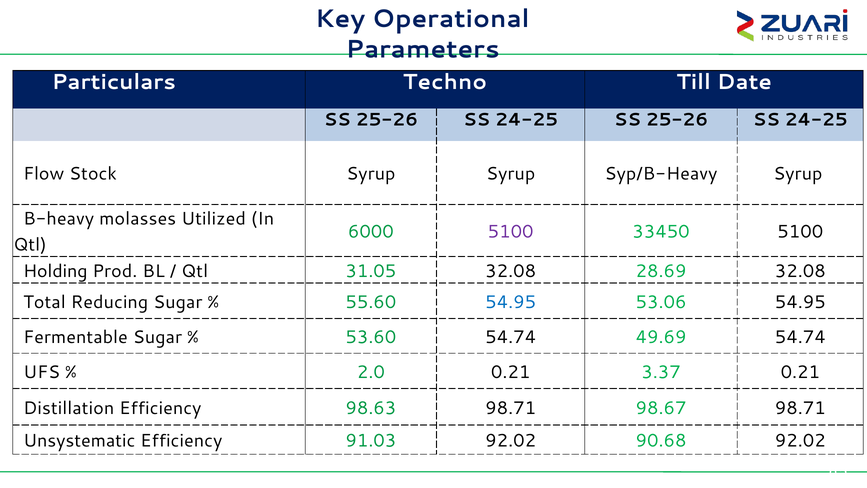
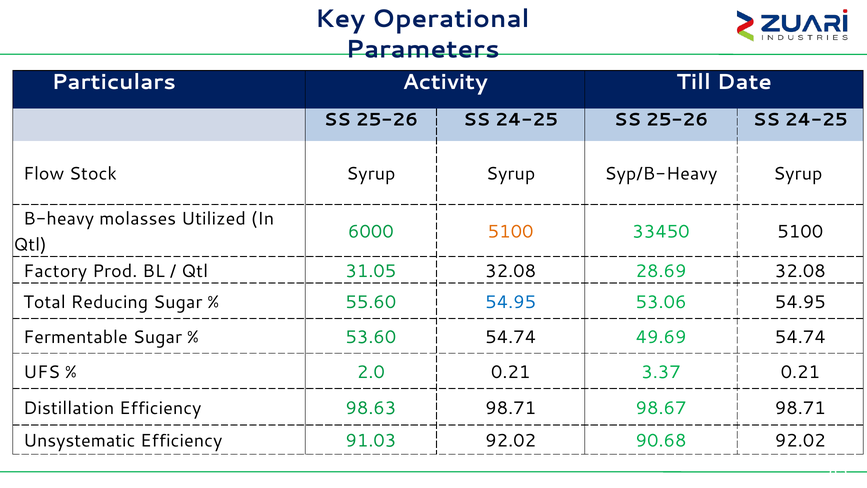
Techno: Techno -> Activity (445, 82)
5100 colour: purple -> orange (511, 232)
Holding: Holding -> Factory (55, 271)
